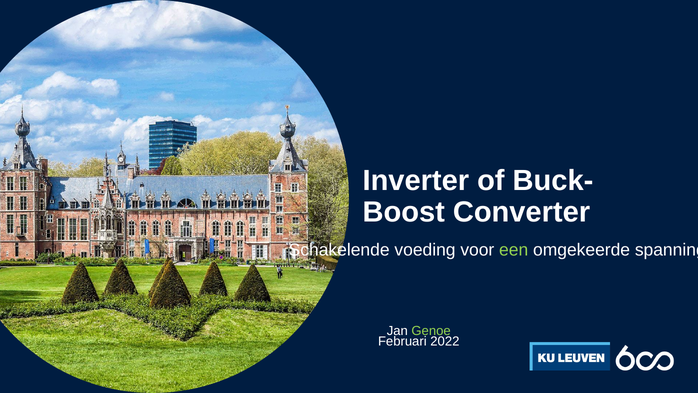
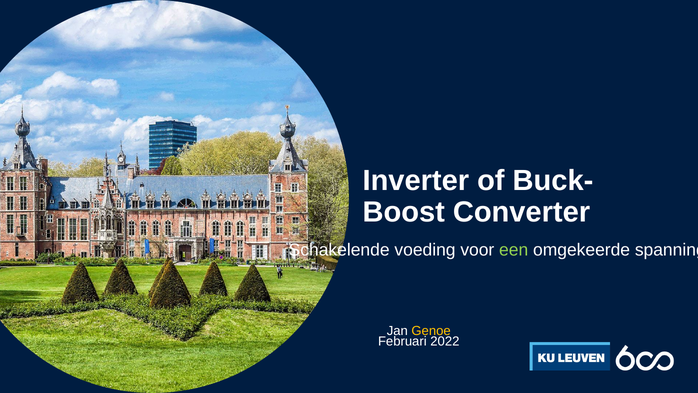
Genoe colour: light green -> yellow (431, 331)
